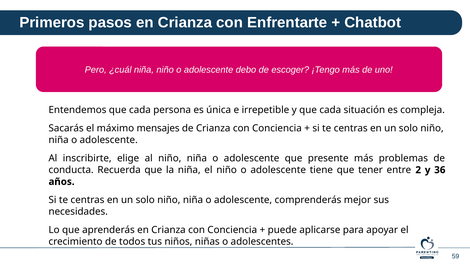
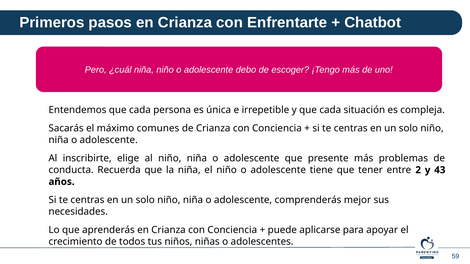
mensajes: mensajes -> comunes (158, 128)
36: 36 -> 43 (440, 170)
